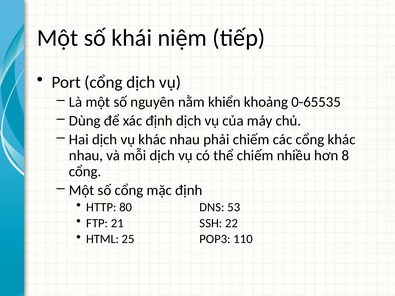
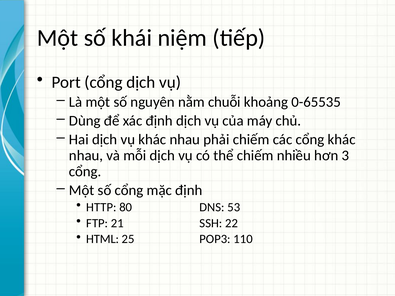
khiển: khiển -> chuỗi (224, 102)
8: 8 -> 3 (345, 156)
